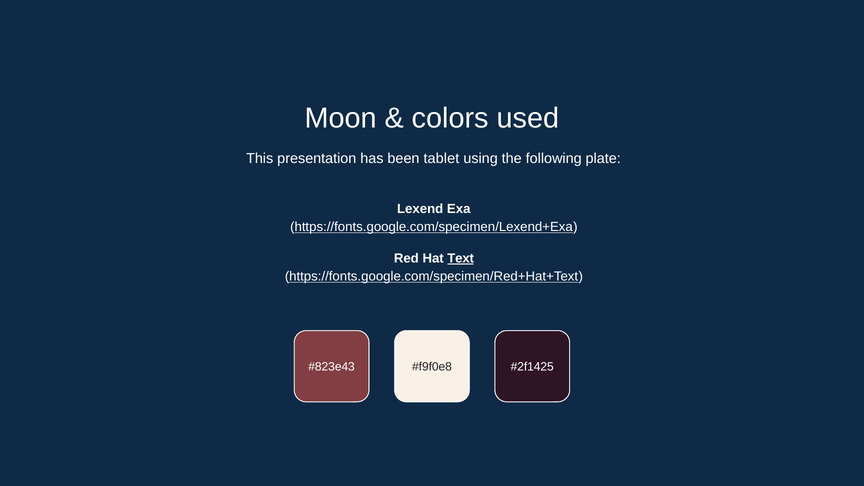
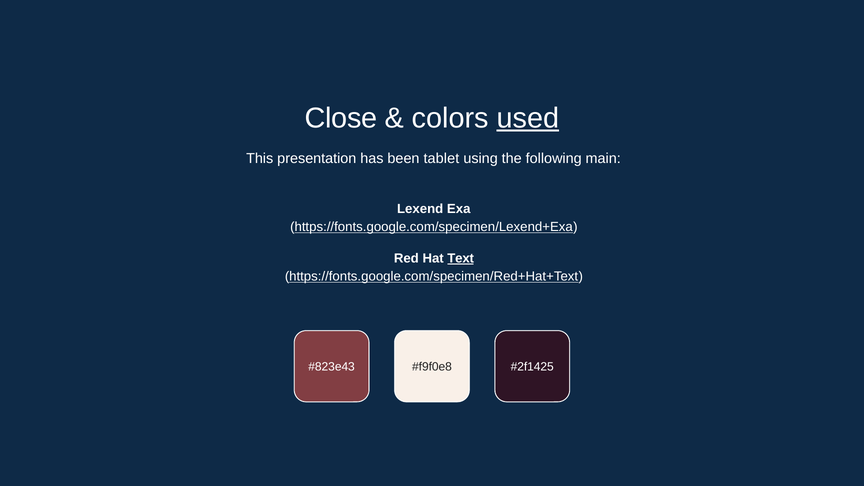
Moon: Moon -> Close (341, 118)
used underline: none -> present (528, 118)
plate: plate -> main (603, 159)
